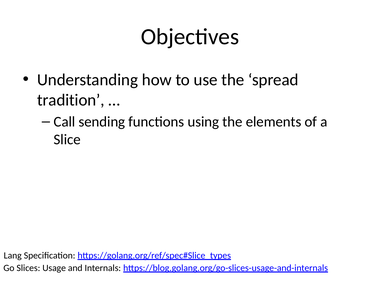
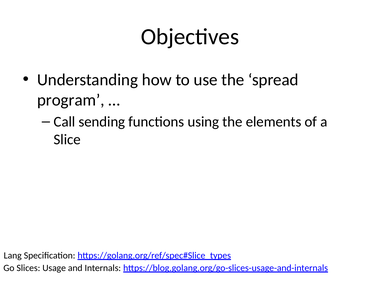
tradition: tradition -> program (71, 100)
